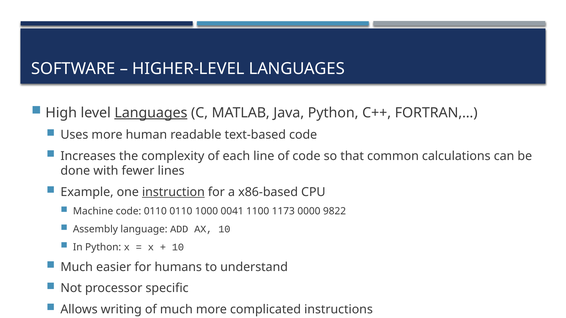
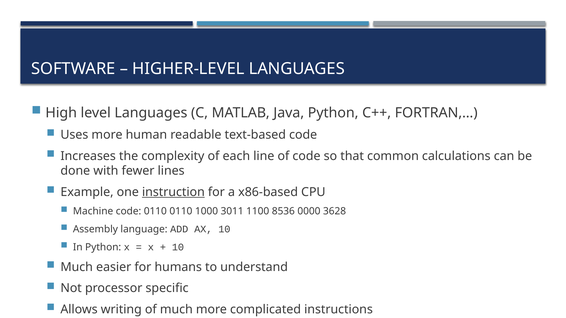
Languages underline: present -> none (151, 113)
0041: 0041 -> 3011 (232, 211)
1173: 1173 -> 8536 (283, 211)
9822: 9822 -> 3628 (335, 211)
